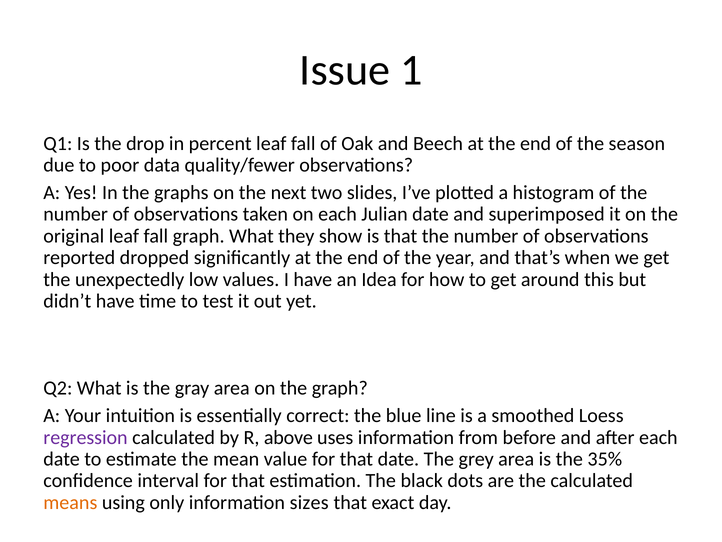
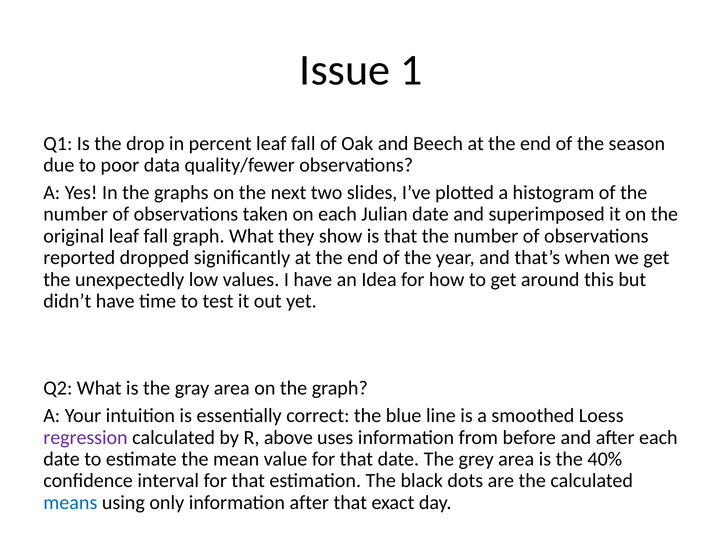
35%: 35% -> 40% (605, 459)
means colour: orange -> blue (70, 502)
information sizes: sizes -> after (309, 502)
